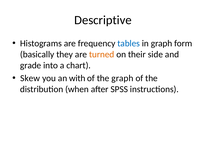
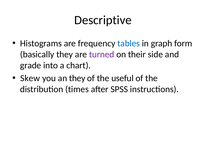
turned colour: orange -> purple (102, 54)
an with: with -> they (77, 78)
the graph: graph -> useful (122, 78)
when: when -> times (77, 89)
